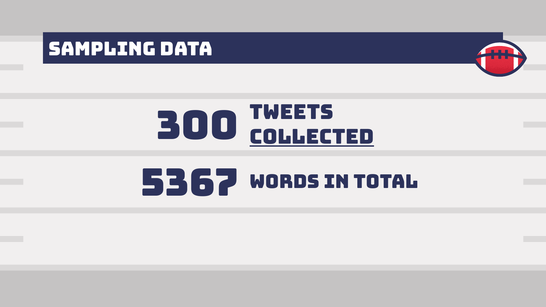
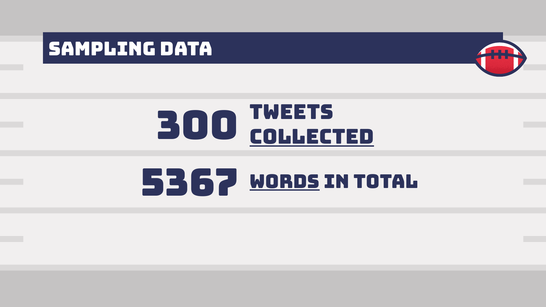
WORDS underline: none -> present (285, 182)
